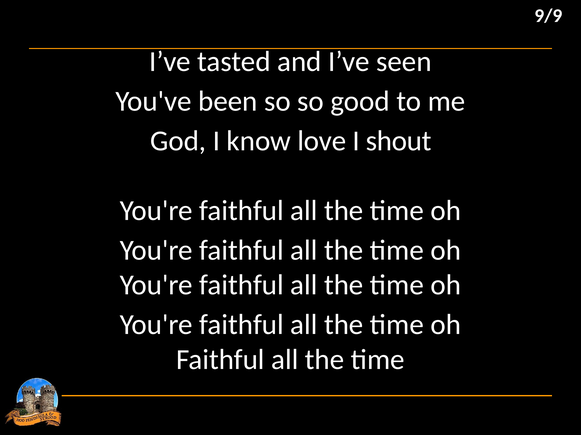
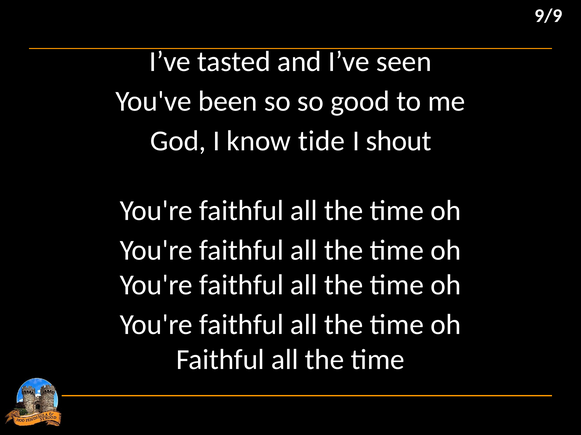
love: love -> tide (322, 141)
